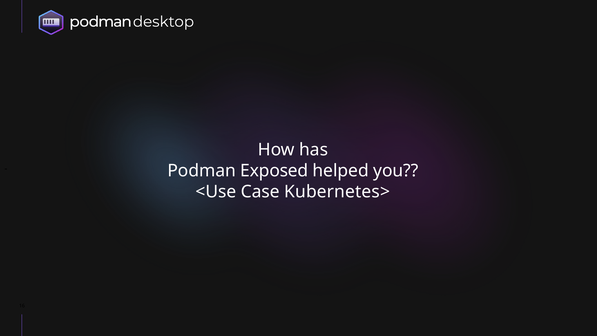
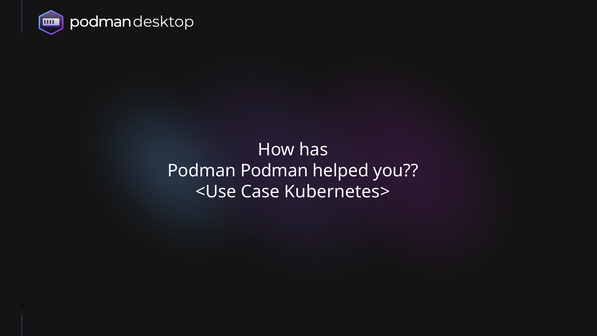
Podman Exposed: Exposed -> Podman (274, 171)
